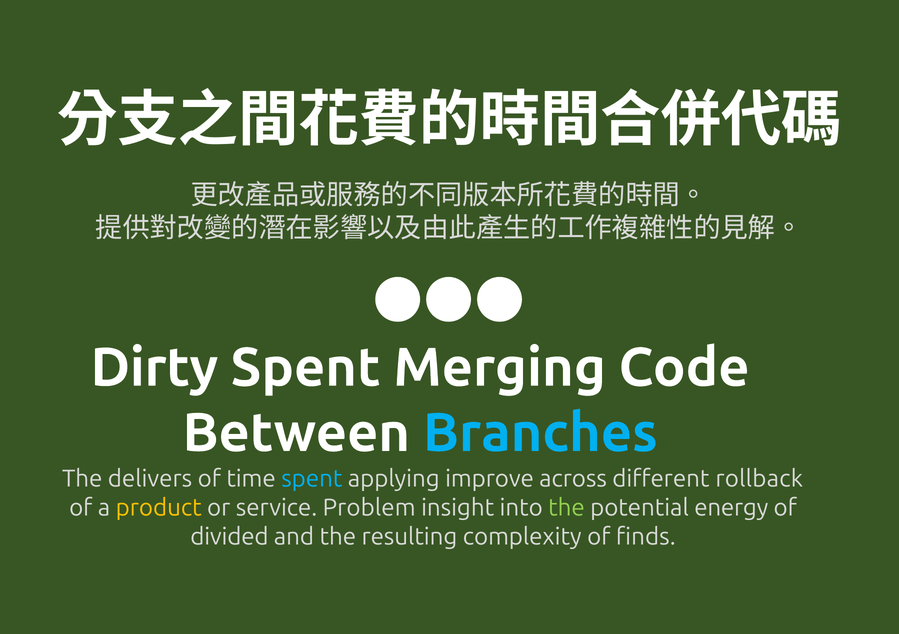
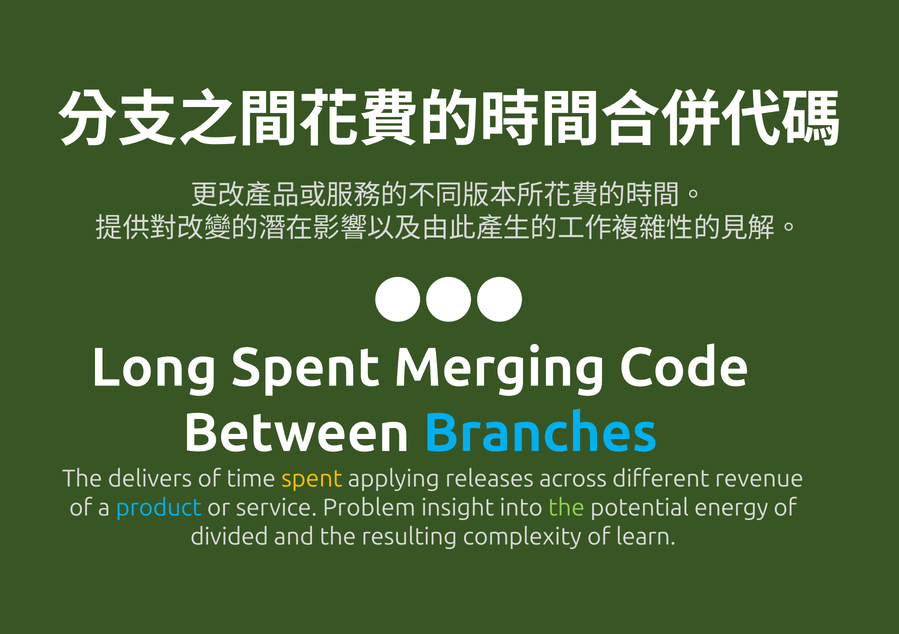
Dirty: Dirty -> Long (154, 367)
spent colour: light blue -> yellow (312, 479)
improve: improve -> releases (490, 479)
rollback: rollback -> revenue (759, 479)
product colour: yellow -> light blue (159, 508)
finds: finds -> learn (646, 537)
